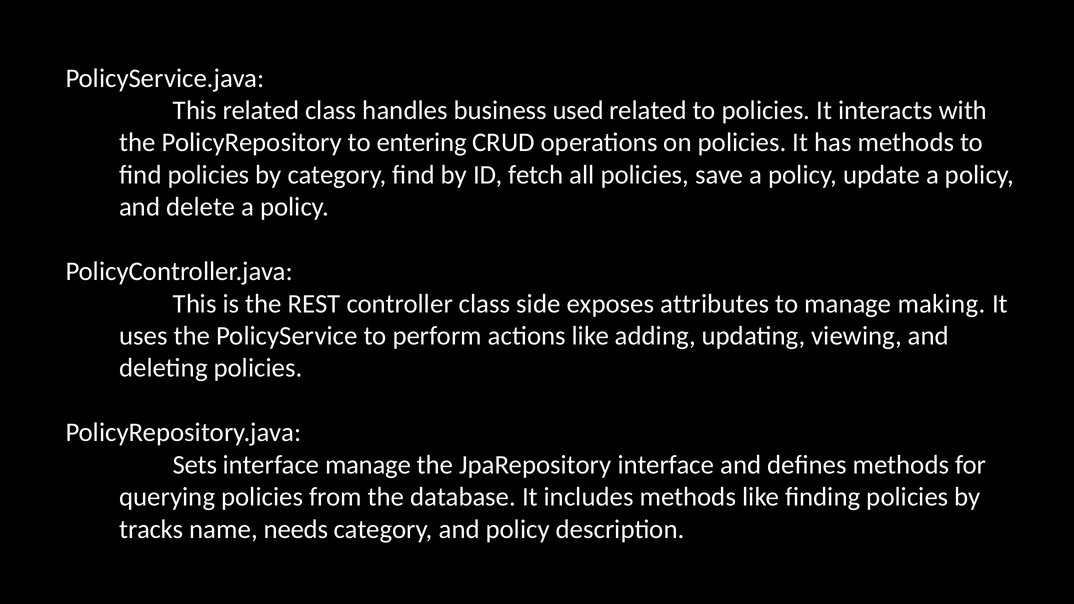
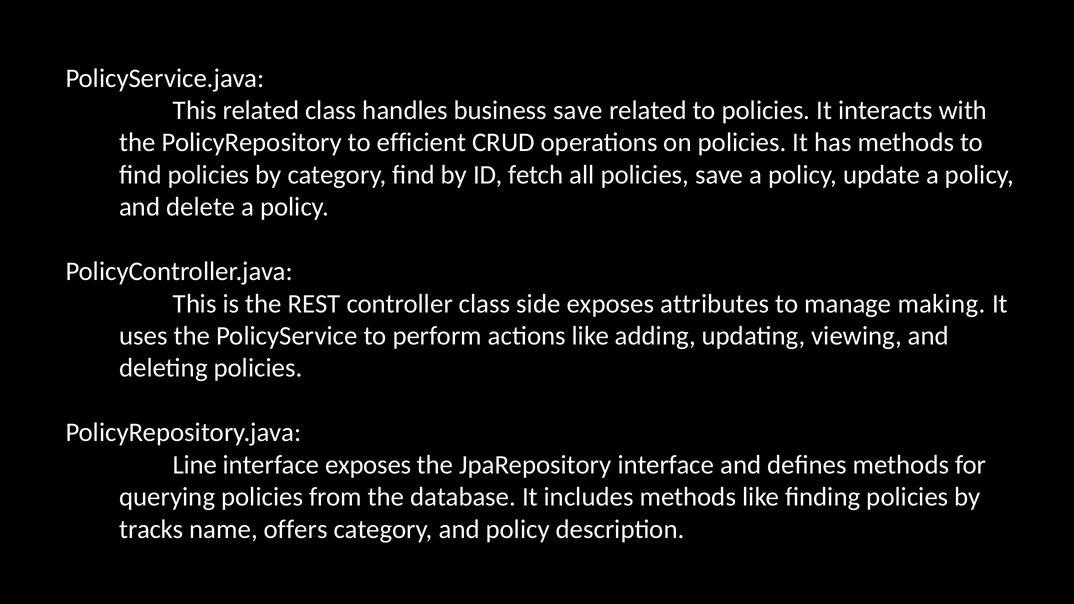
business used: used -> save (578, 110)
entering: entering -> efficient (422, 143)
Sets: Sets -> Line (195, 465)
interface manage: manage -> exposes (368, 465)
needs: needs -> offers (296, 529)
